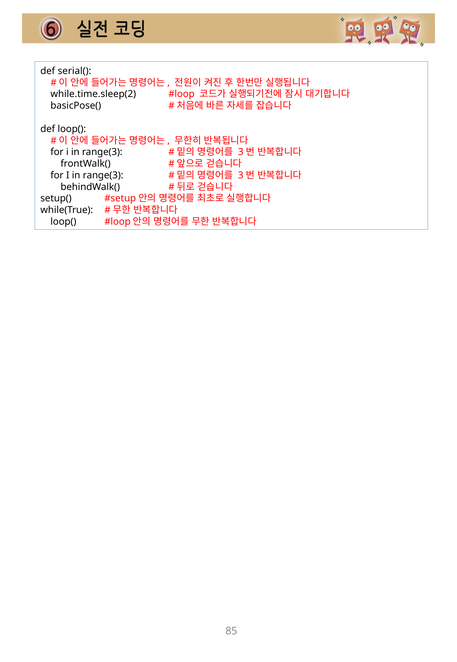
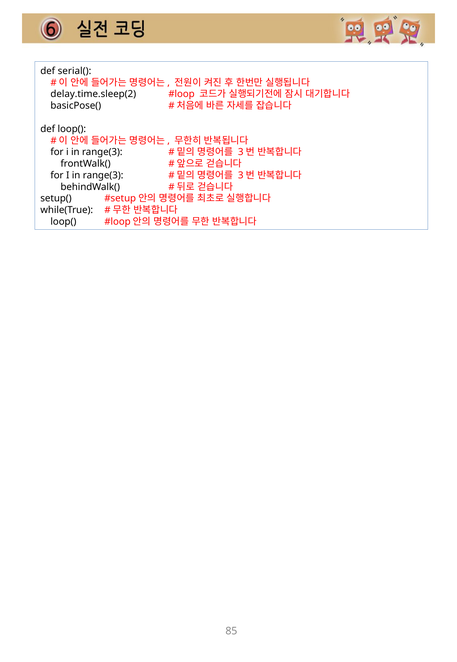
while.time.sleep(2: while.time.sleep(2 -> delay.time.sleep(2 (93, 94)
